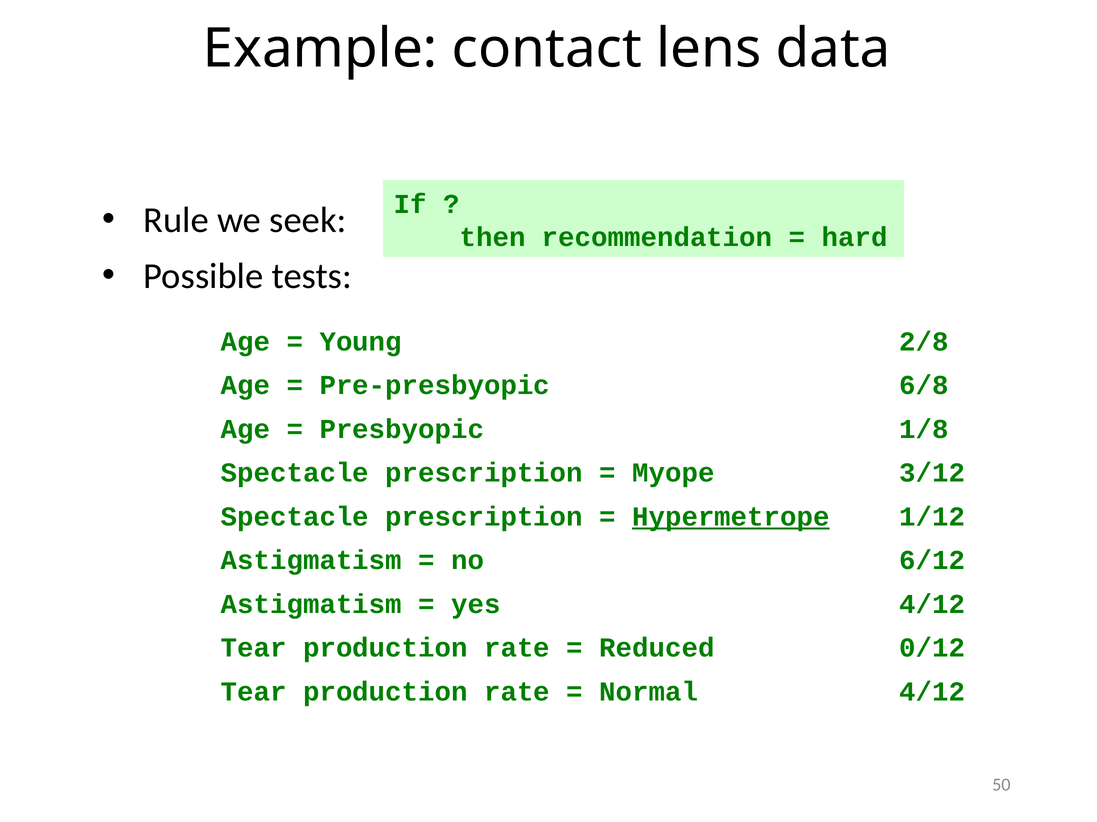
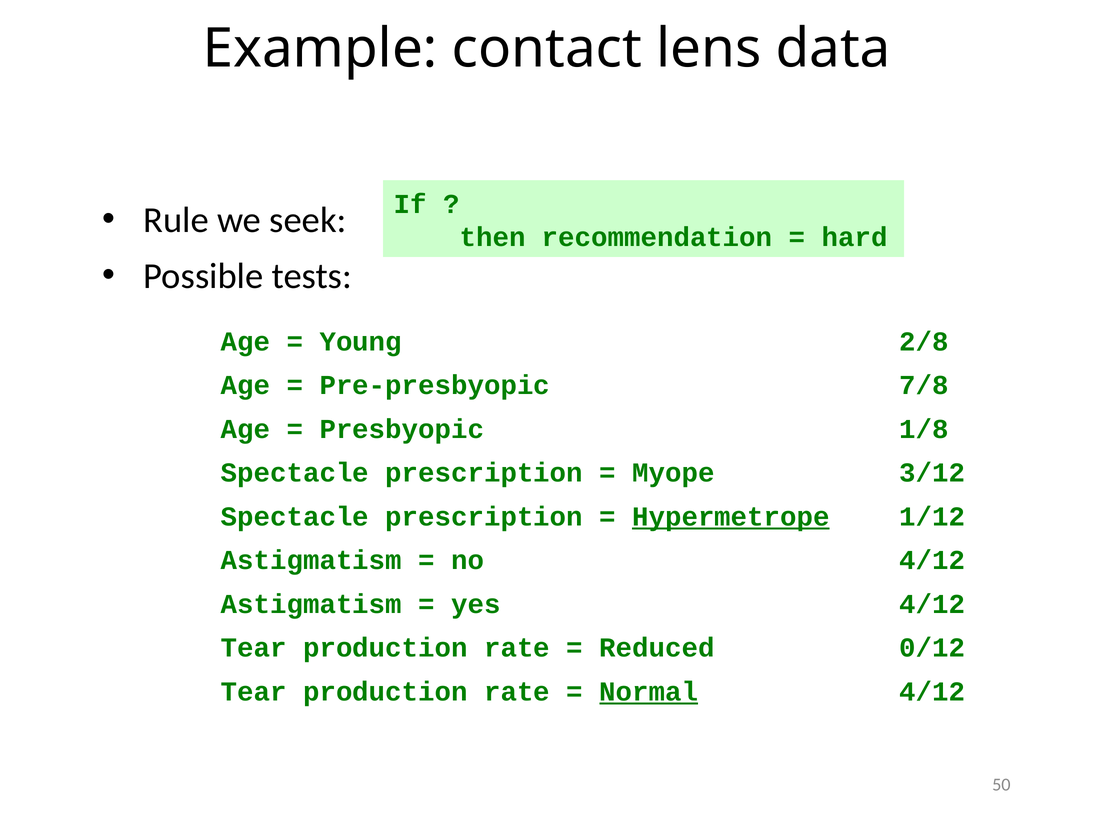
6/8: 6/8 -> 7/8 (924, 386)
6/12: 6/12 -> 4/12 (932, 561)
Normal underline: none -> present (649, 692)
